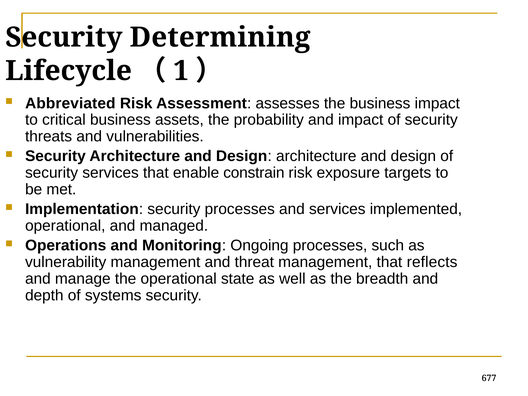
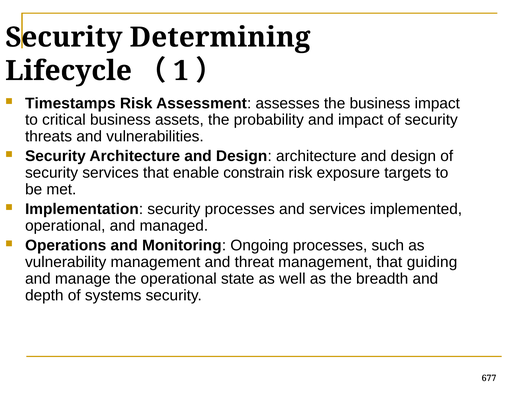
Abbreviated: Abbreviated -> Timestamps (70, 103)
reflects: reflects -> guiding (432, 262)
